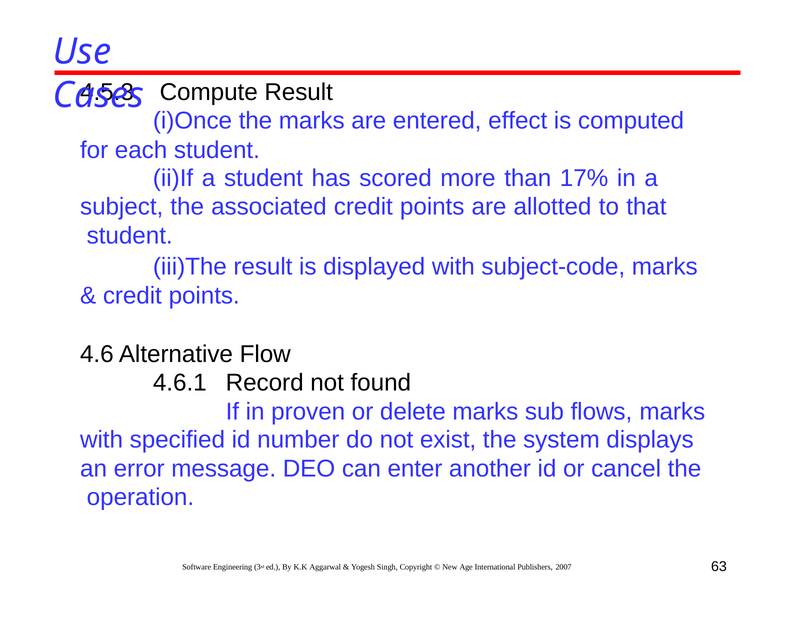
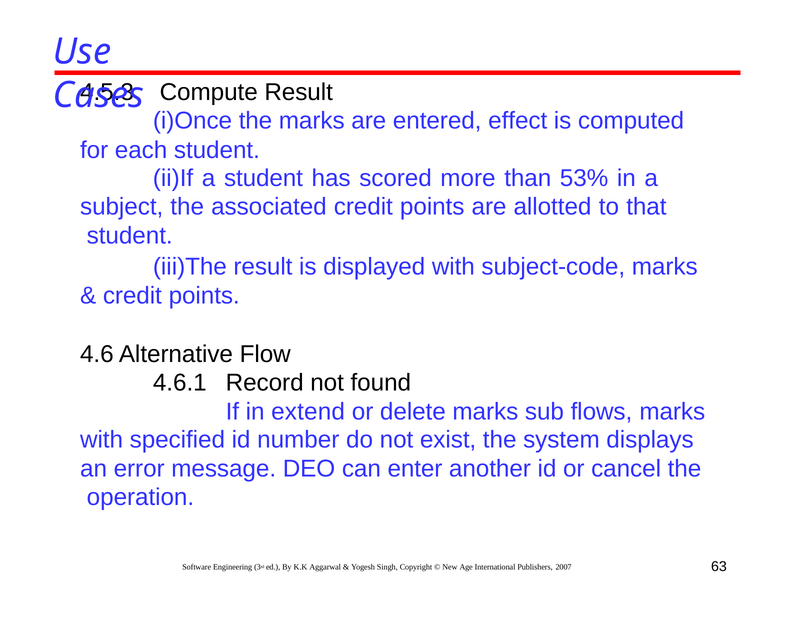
17%: 17% -> 53% (584, 178)
proven: proven -> extend (308, 412)
